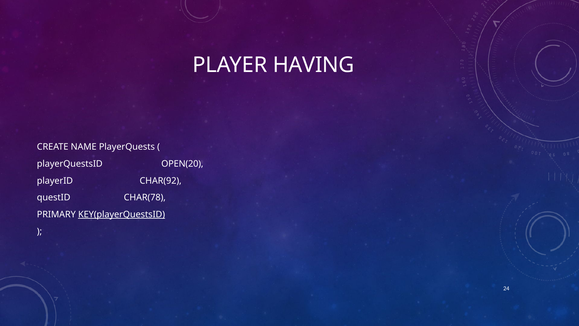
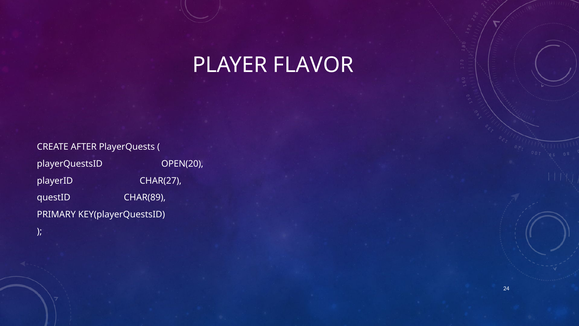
HAVING: HAVING -> FLAVOR (313, 65)
NAME: NAME -> AFTER (84, 147)
CHAR(92: CHAR(92 -> CHAR(27 (161, 181)
CHAR(78: CHAR(78 -> CHAR(89 (145, 197)
KEY(playerQuestsID underline: present -> none (122, 214)
